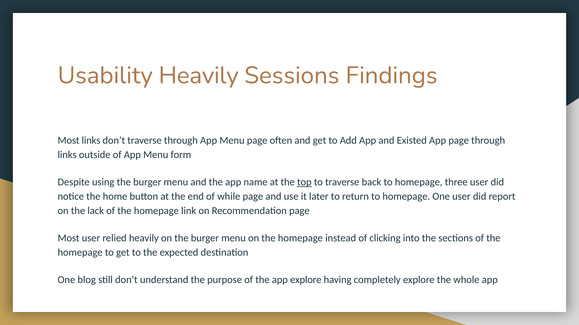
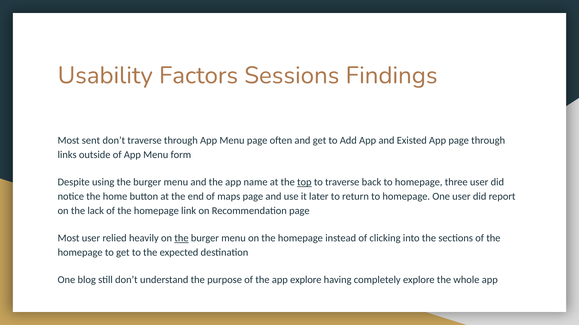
Usability Heavily: Heavily -> Factors (199, 75)
Most links: links -> sent (91, 141)
while: while -> maps (229, 197)
the underline: none -> present (181, 239)
